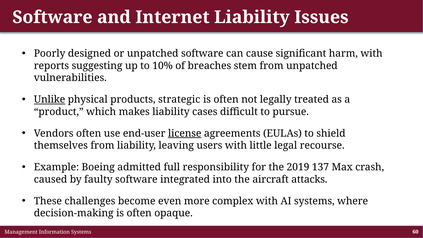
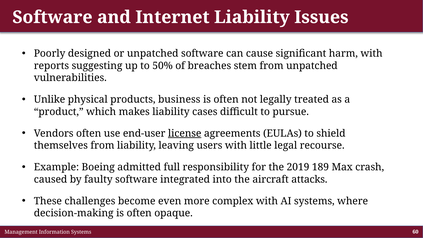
10%: 10% -> 50% (163, 66)
Unlike underline: present -> none (50, 100)
strategic: strategic -> business (179, 100)
137: 137 -> 189 (320, 167)
